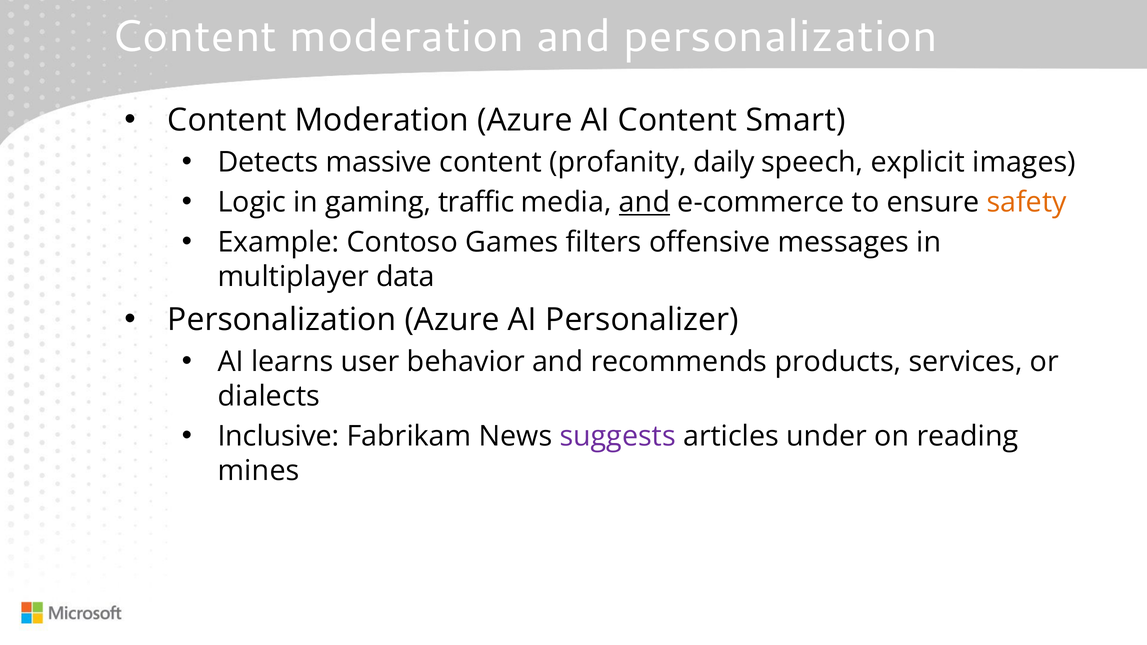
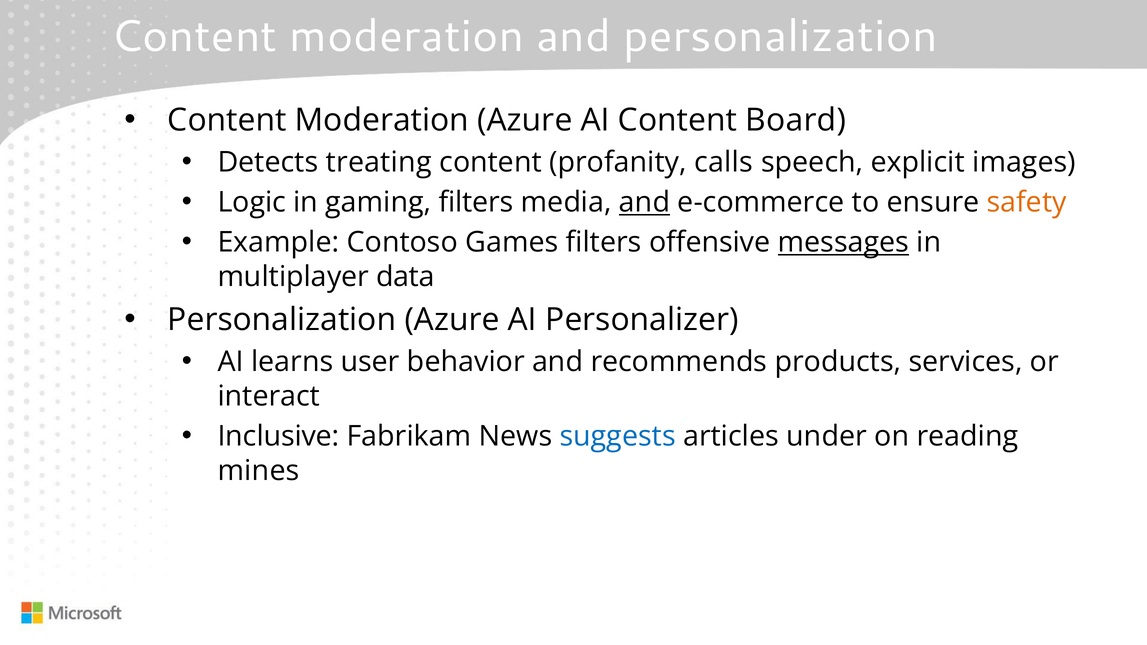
Smart: Smart -> Board (796, 120)
massive: massive -> treating (379, 162)
daily: daily -> calls (724, 162)
gaming traffic: traffic -> filters (476, 202)
messages underline: none -> present (843, 243)
dialects: dialects -> interact (269, 396)
suggests colour: purple -> blue (618, 436)
